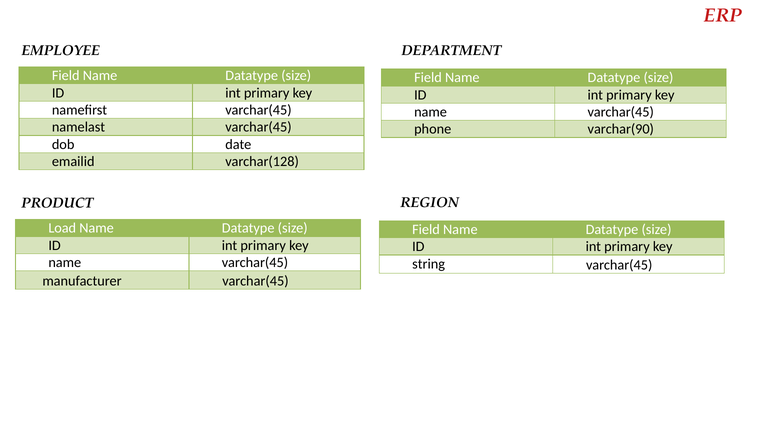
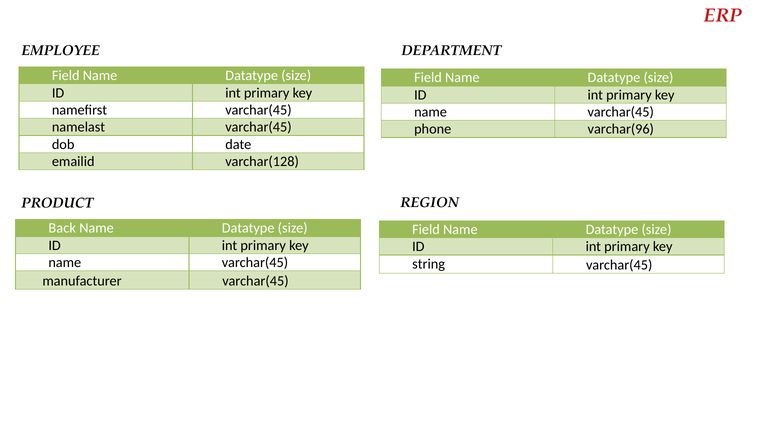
varchar(90: varchar(90 -> varchar(96 (621, 129)
Load: Load -> Back (62, 228)
